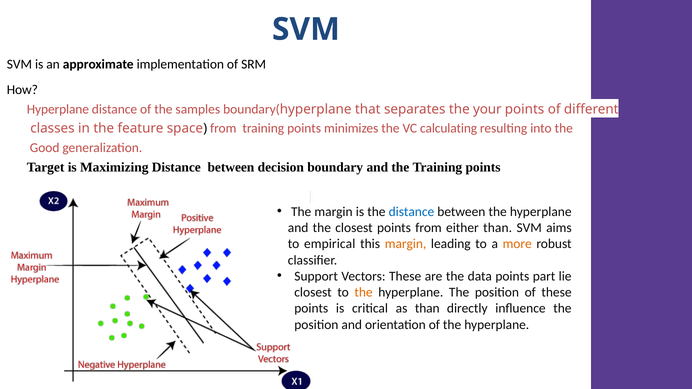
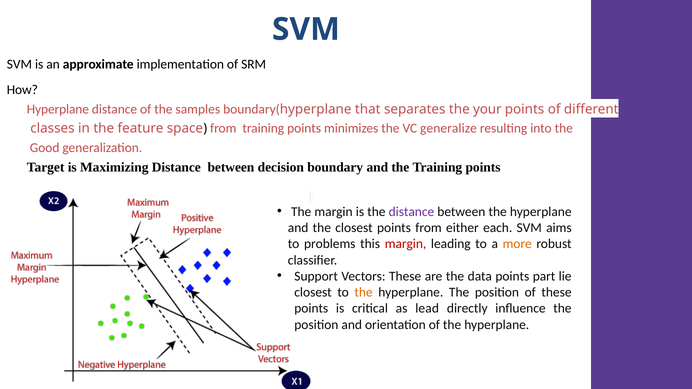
calculating: calculating -> generalize (448, 129)
distance colour: blue -> purple (411, 212)
either than: than -> each (498, 228)
empirical: empirical -> problems (330, 244)
margin colour: orange -> red (406, 244)
as than: than -> lead (427, 309)
